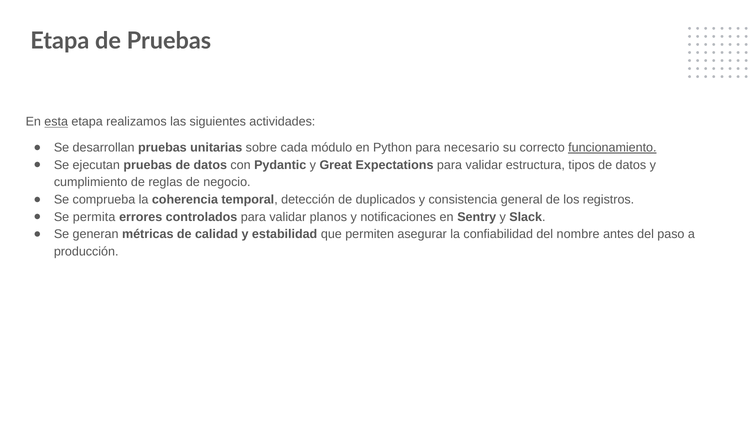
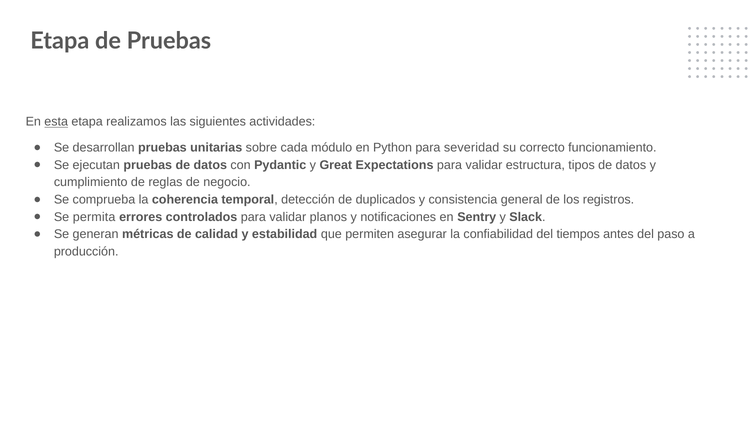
necesario: necesario -> severidad (472, 148)
funcionamiento underline: present -> none (612, 148)
nombre: nombre -> tiempos (578, 234)
